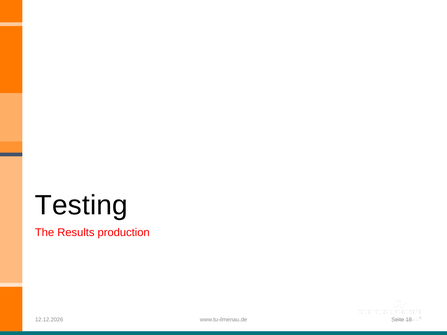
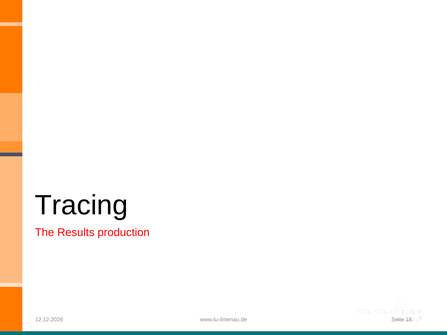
Testing: Testing -> Tracing (81, 206)
